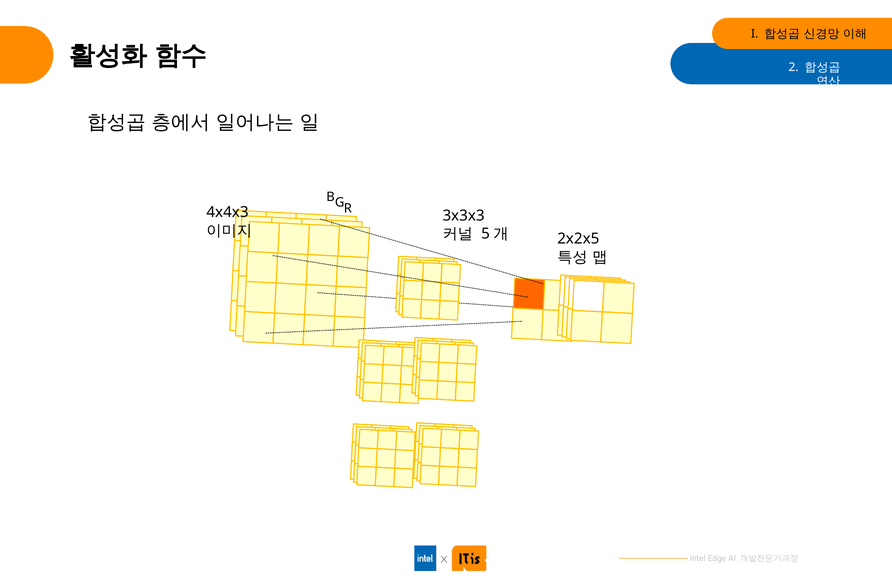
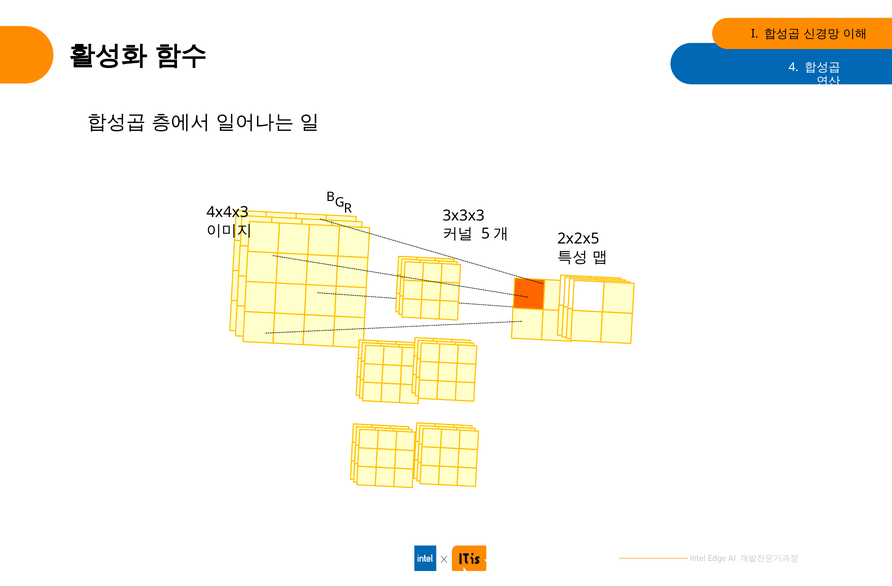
2: 2 -> 4 (794, 67)
